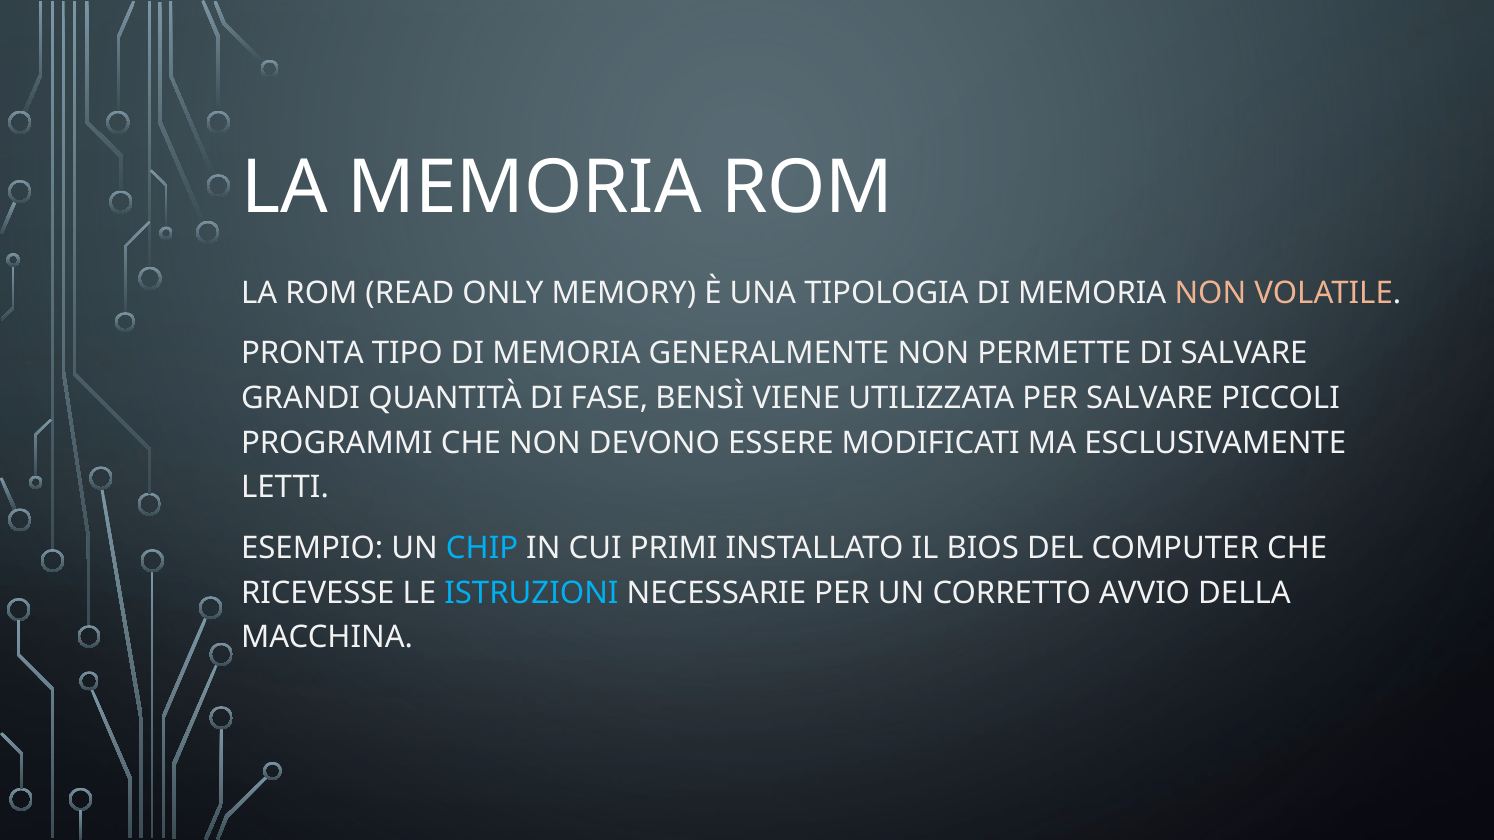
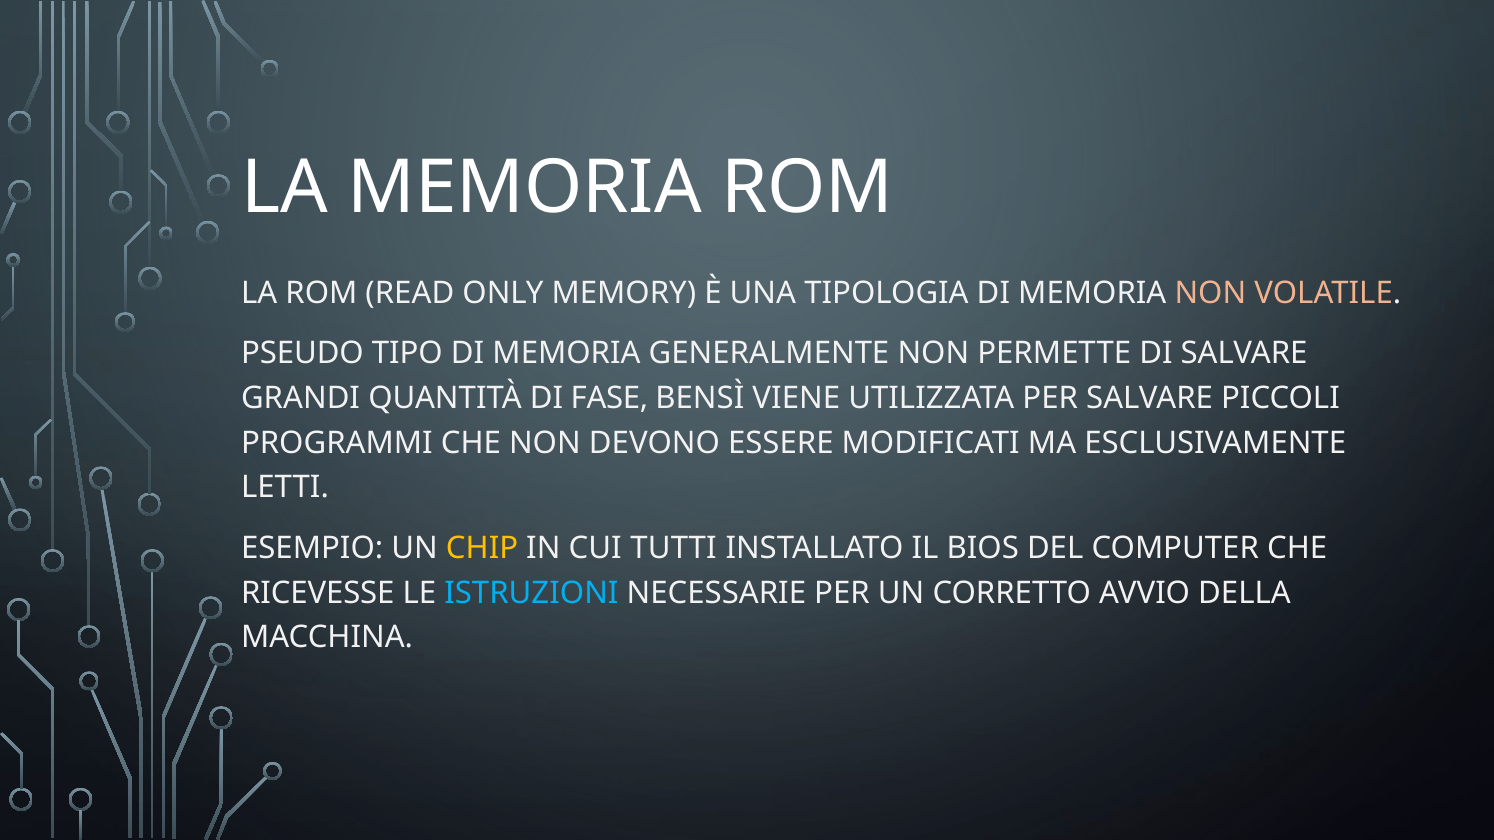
PRONTA: PRONTA -> PSEUDO (302, 353)
CHIP colour: light blue -> yellow (482, 548)
PRIMI: PRIMI -> TUTTI (674, 548)
